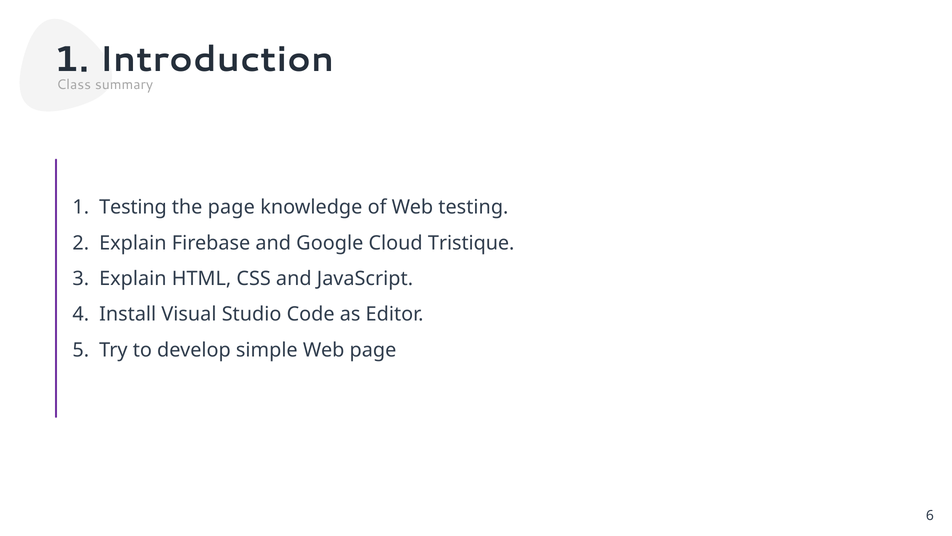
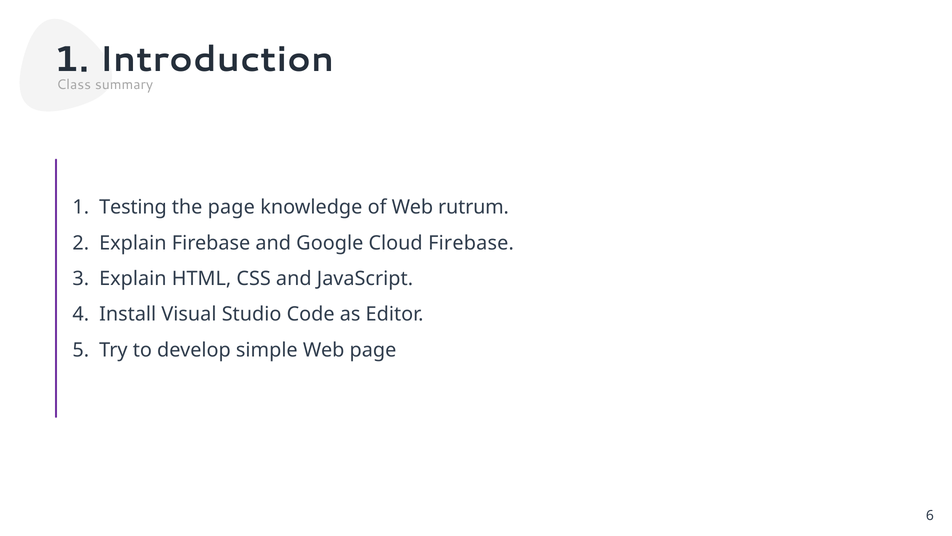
Web testing: testing -> rutrum (473, 207)
Cloud Tristique: Tristique -> Firebase (471, 243)
